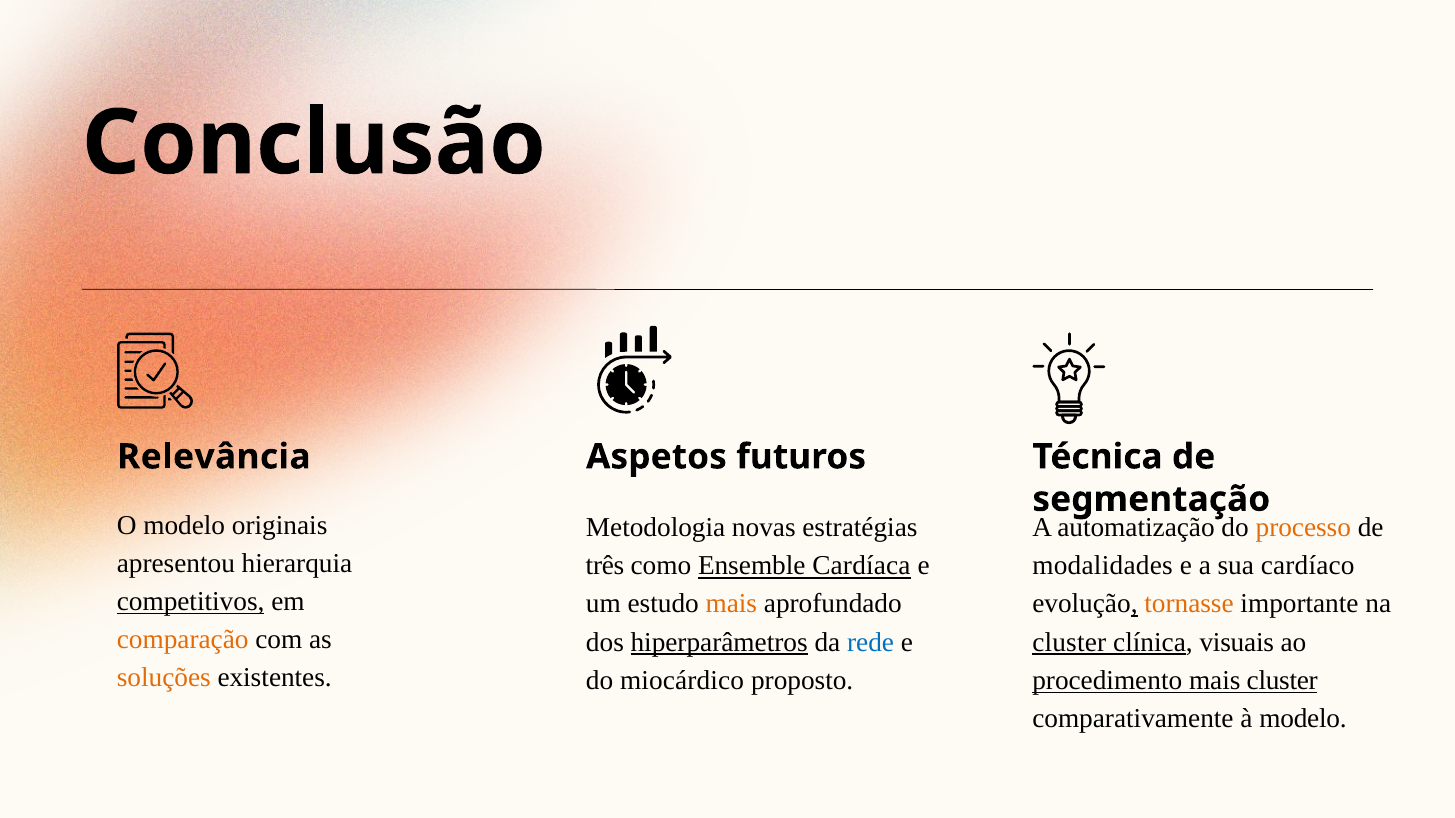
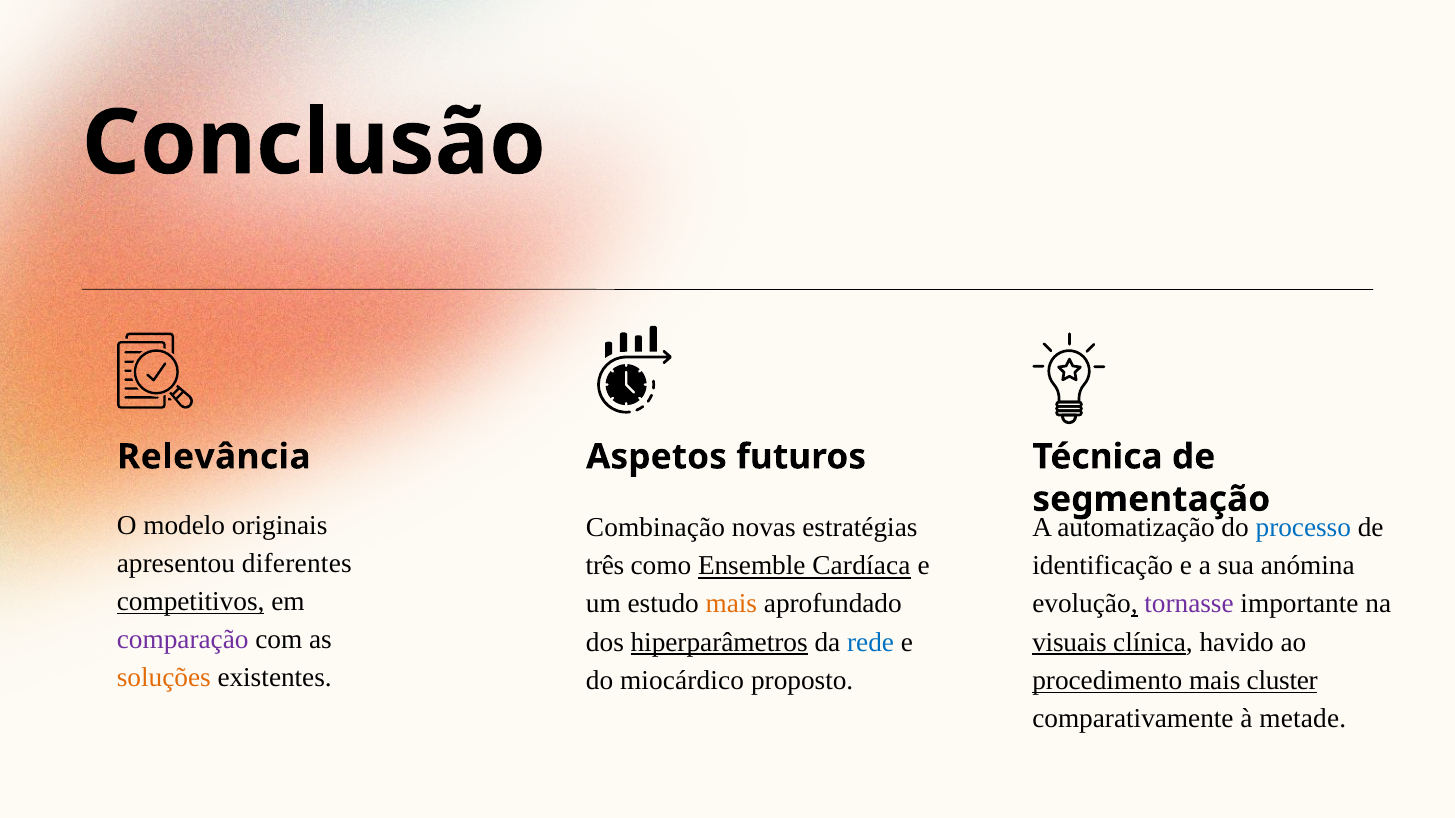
Metodologia: Metodologia -> Combinação (656, 528)
processo colour: orange -> blue (1303, 528)
hierarquia: hierarquia -> diferentes (297, 563)
modalidades: modalidades -> identificação (1103, 566)
cardíaco: cardíaco -> anómina (1308, 566)
tornasse colour: orange -> purple (1189, 604)
comparação colour: orange -> purple (183, 640)
cluster: cluster -> visuais (1069, 642)
visuais: visuais -> havido (1237, 642)
à modelo: modelo -> metade (1303, 719)
